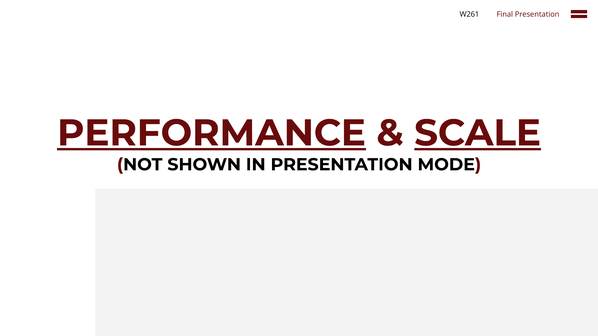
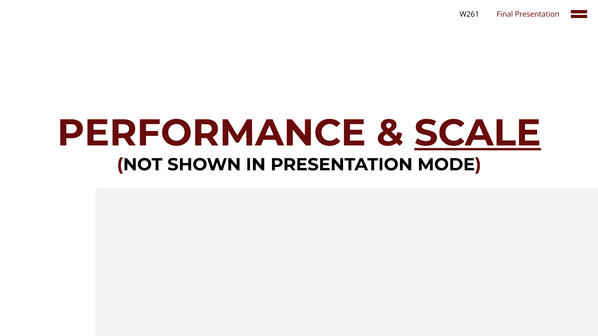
PERFORMANCE underline: present -> none (212, 133)
